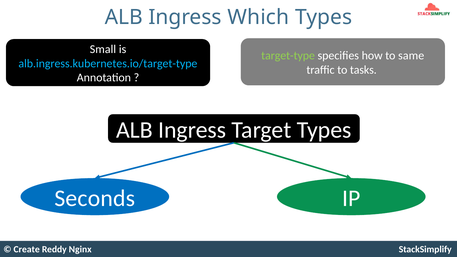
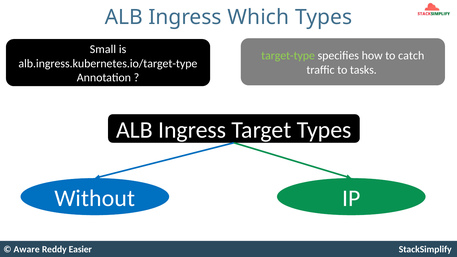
same: same -> catch (411, 55)
alb.ingress.kubernetes.io/target-type colour: light blue -> white (108, 63)
Seconds: Seconds -> Without (95, 198)
Create: Create -> Aware (27, 249)
Nginx: Nginx -> Easier (80, 249)
